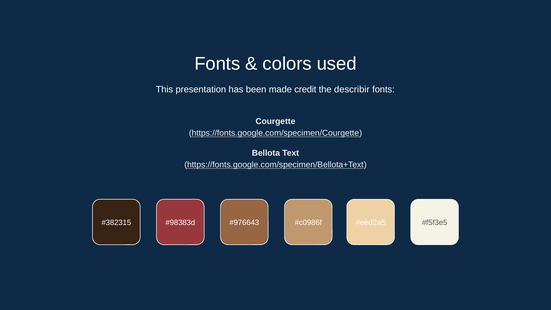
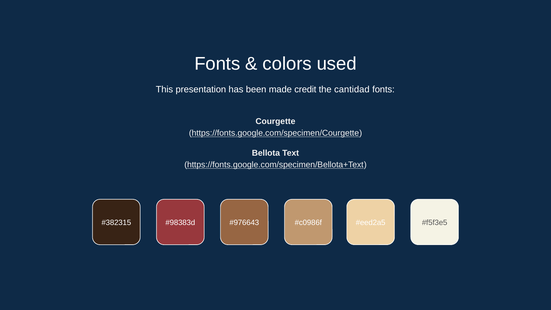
describir: describir -> cantidad (352, 90)
